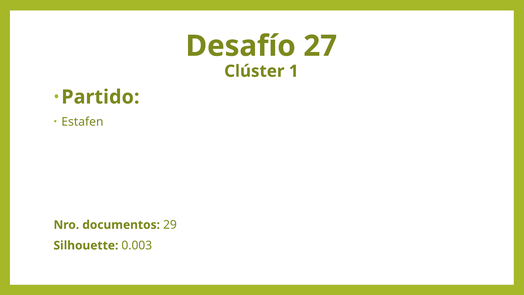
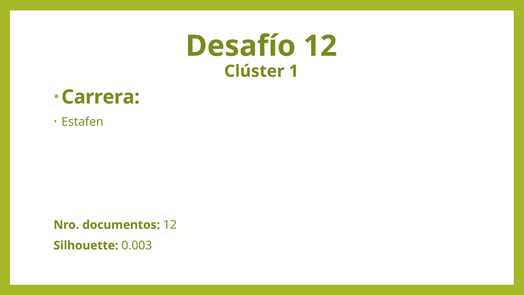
Desafío 27: 27 -> 12 (320, 46)
Partido: Partido -> Carrera (101, 97)
documentos 29: 29 -> 12 (170, 225)
